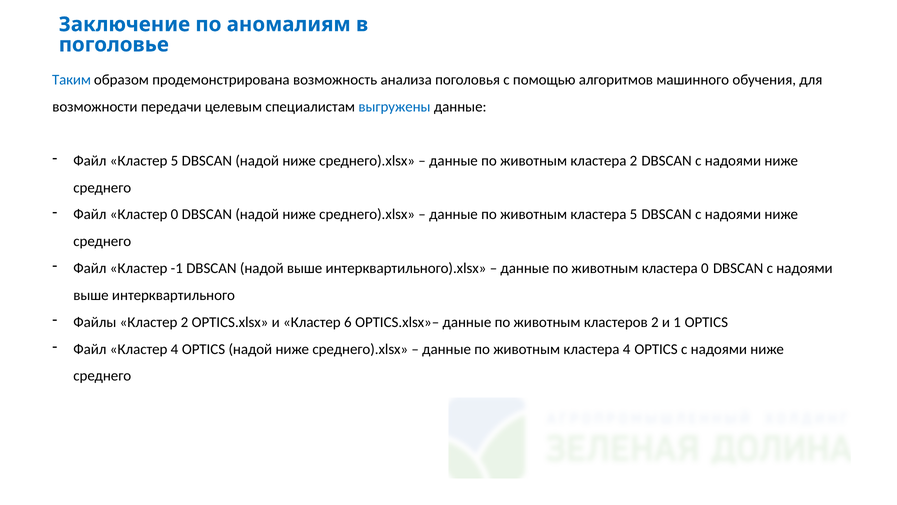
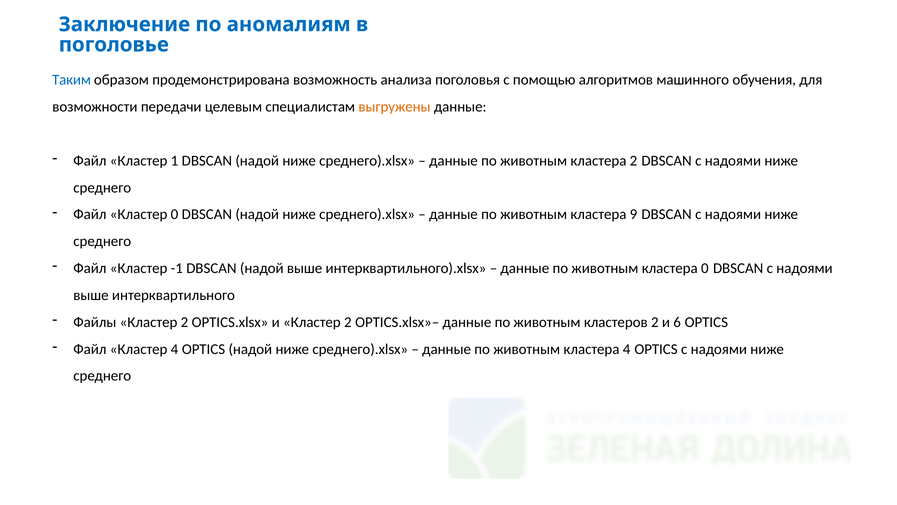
выгружены colour: blue -> orange (394, 107)
Кластер 5: 5 -> 1 (175, 161)
кластера 5: 5 -> 9 (633, 214)
и Кластер 6: 6 -> 2 (348, 322)
1: 1 -> 6 (677, 322)
